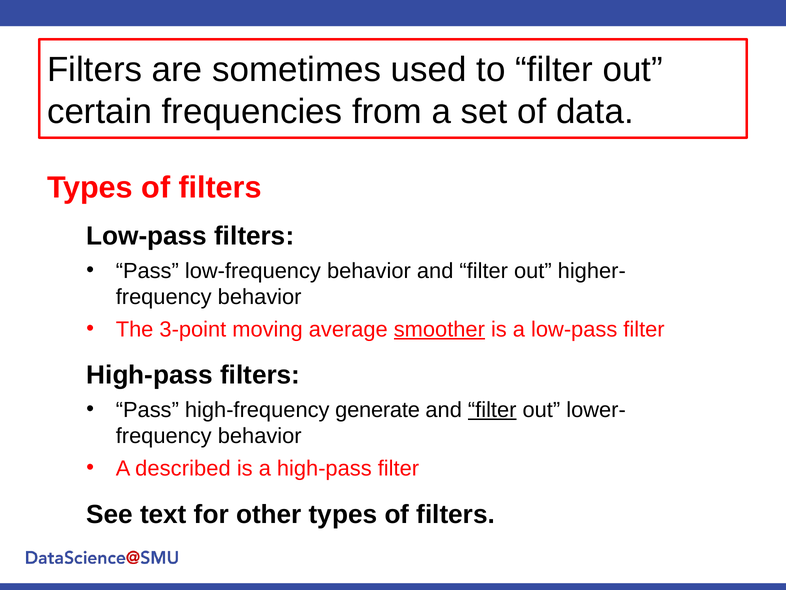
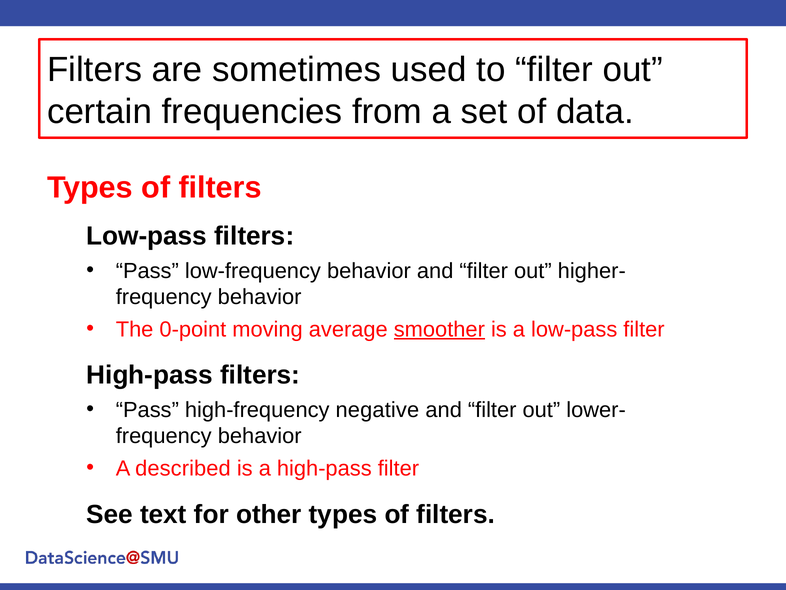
3-point: 3-point -> 0-point (193, 329)
generate: generate -> negative (377, 410)
filter underline: present -> none (492, 410)
